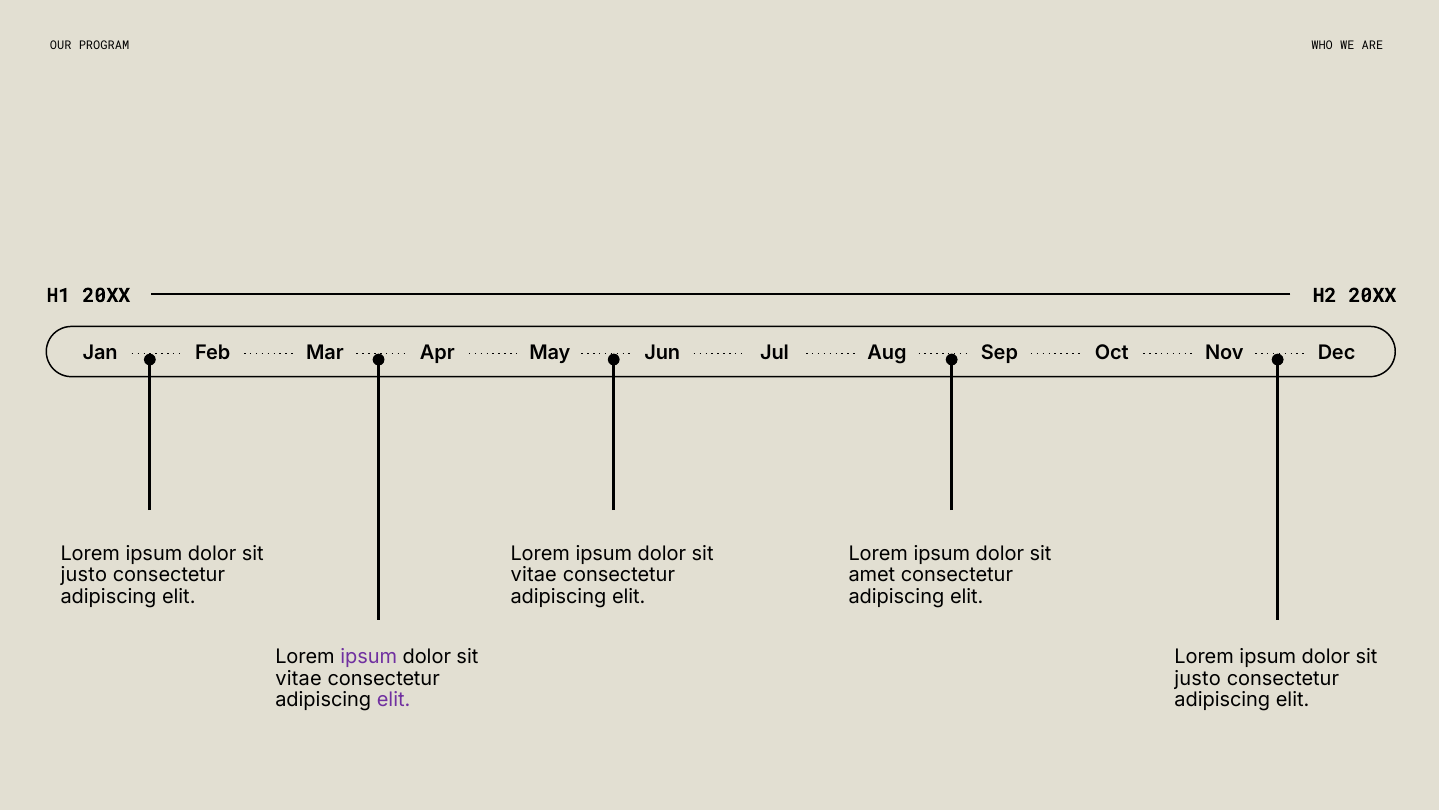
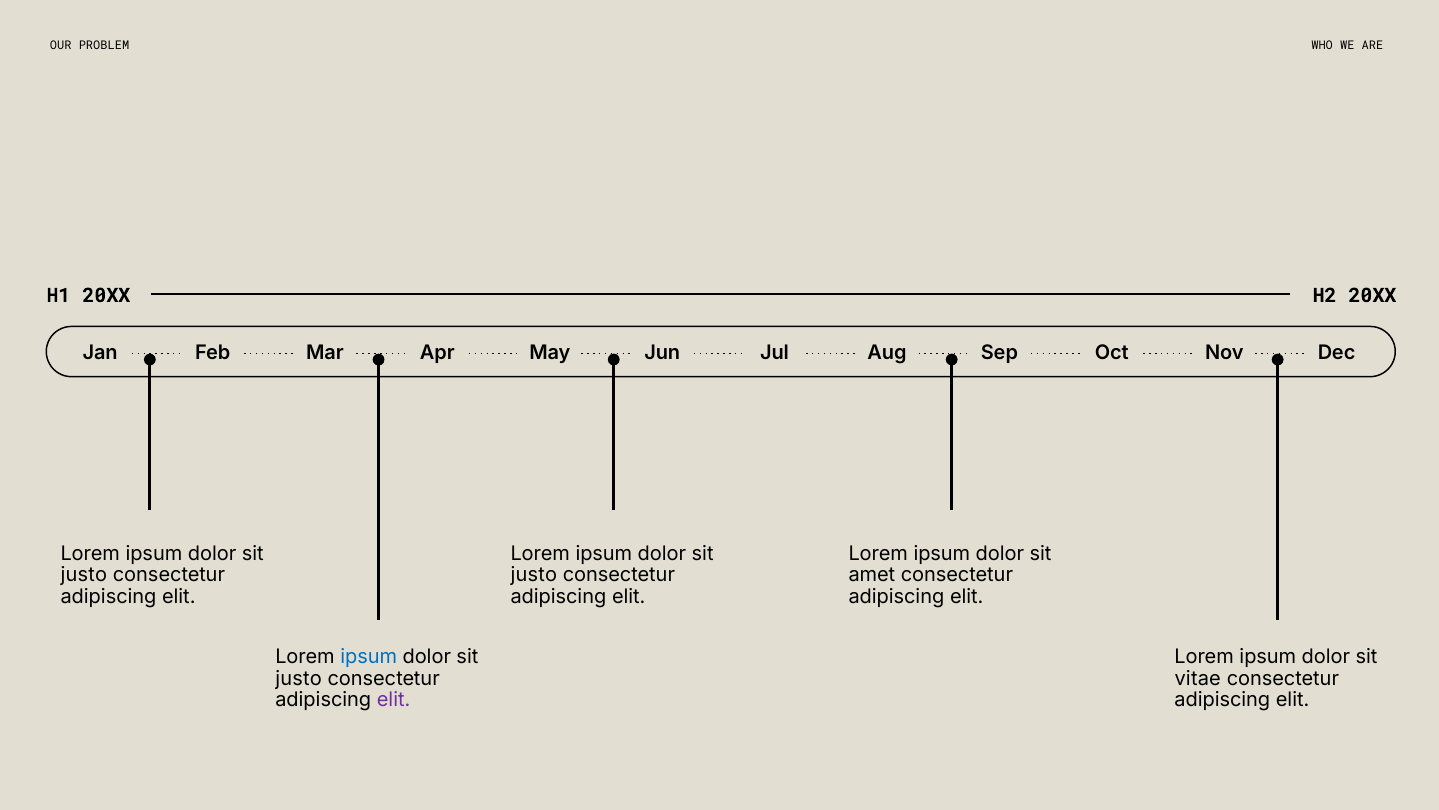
PROGRAM: PROGRAM -> PROBLEM (104, 45)
vitae: vitae -> justo (534, 575)
ipsum colour: purple -> blue (369, 656)
vitae: vitae -> justo (299, 678)
justo: justo -> vitae (1198, 678)
